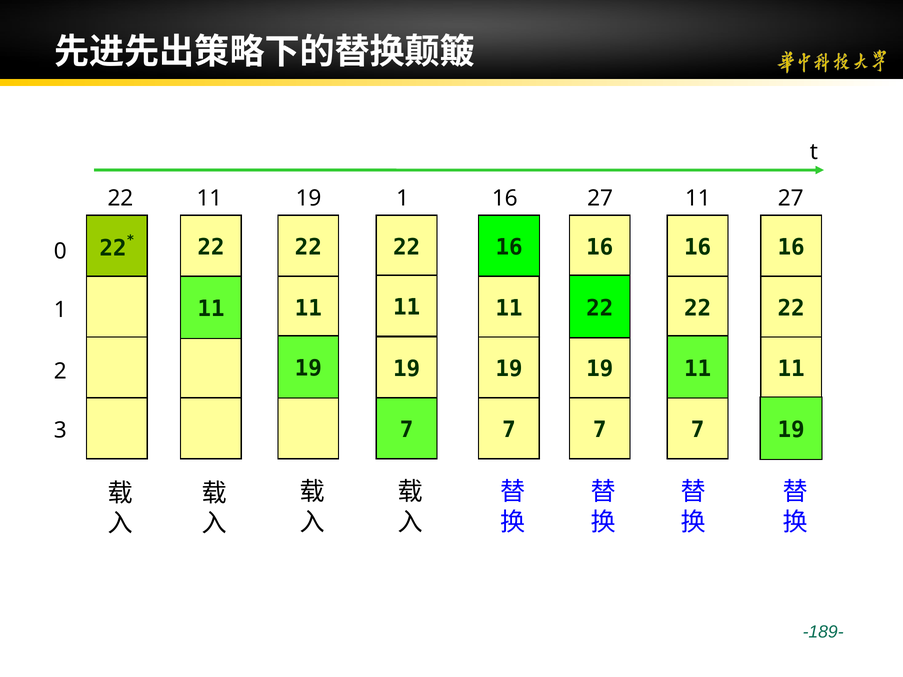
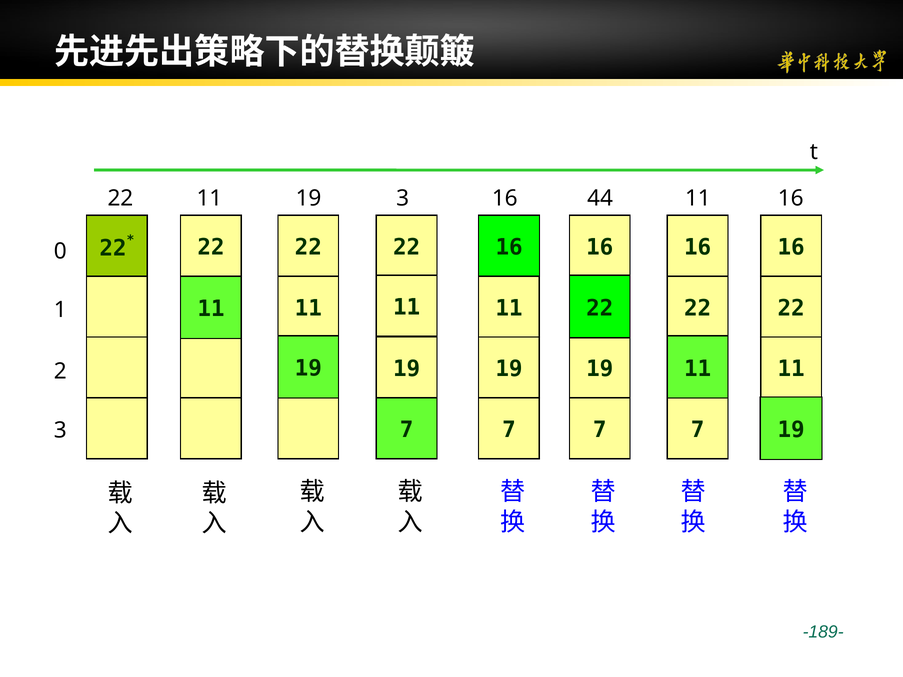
19 1: 1 -> 3 (403, 199)
16 27: 27 -> 44 (600, 199)
11 27: 27 -> 16 (791, 199)
